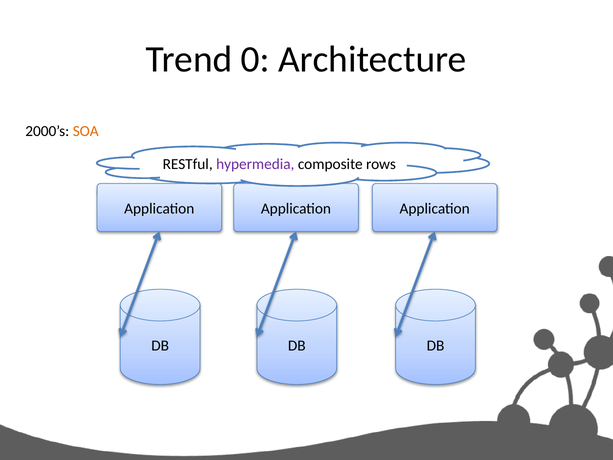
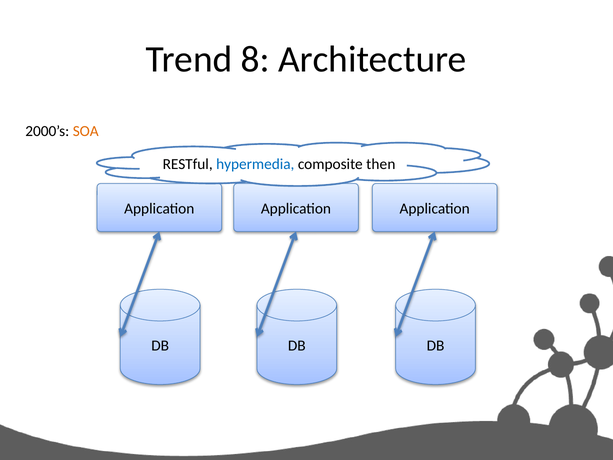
0: 0 -> 8 (255, 59)
hypermedia colour: purple -> blue (255, 164)
rows: rows -> then (381, 164)
